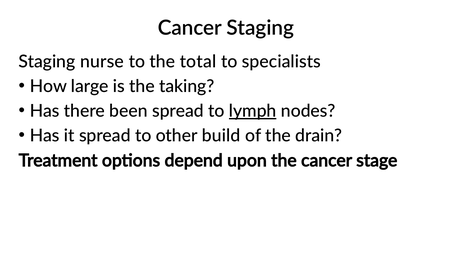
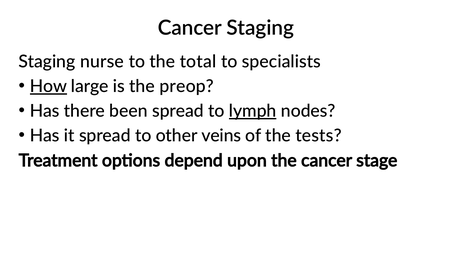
How underline: none -> present (48, 86)
taking: taking -> preop (187, 86)
build: build -> veins (221, 136)
drain: drain -> tests (319, 136)
